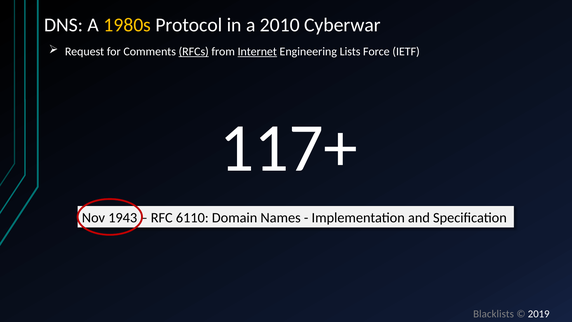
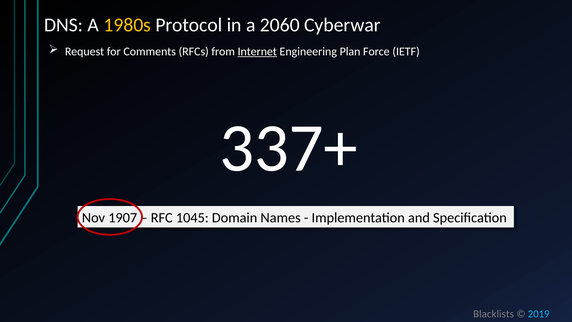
2010: 2010 -> 2060 (280, 25)
RFCs underline: present -> none (194, 52)
Lists: Lists -> Plan (350, 52)
117+: 117+ -> 337+ (289, 148)
1943: 1943 -> 1907 (123, 218)
6110: 6110 -> 1045 (192, 218)
2019 colour: white -> light blue (539, 314)
